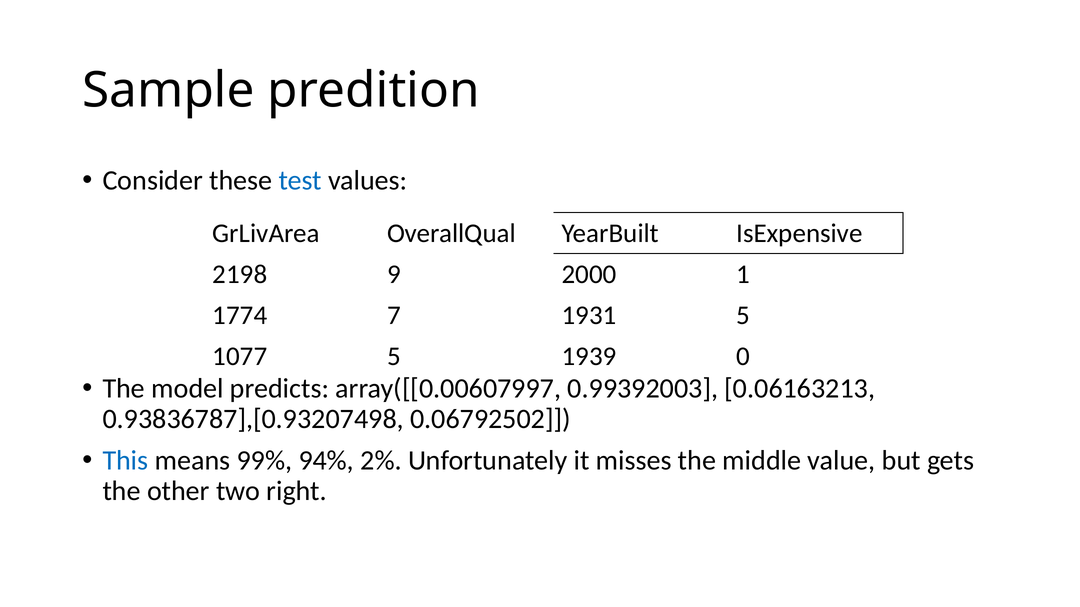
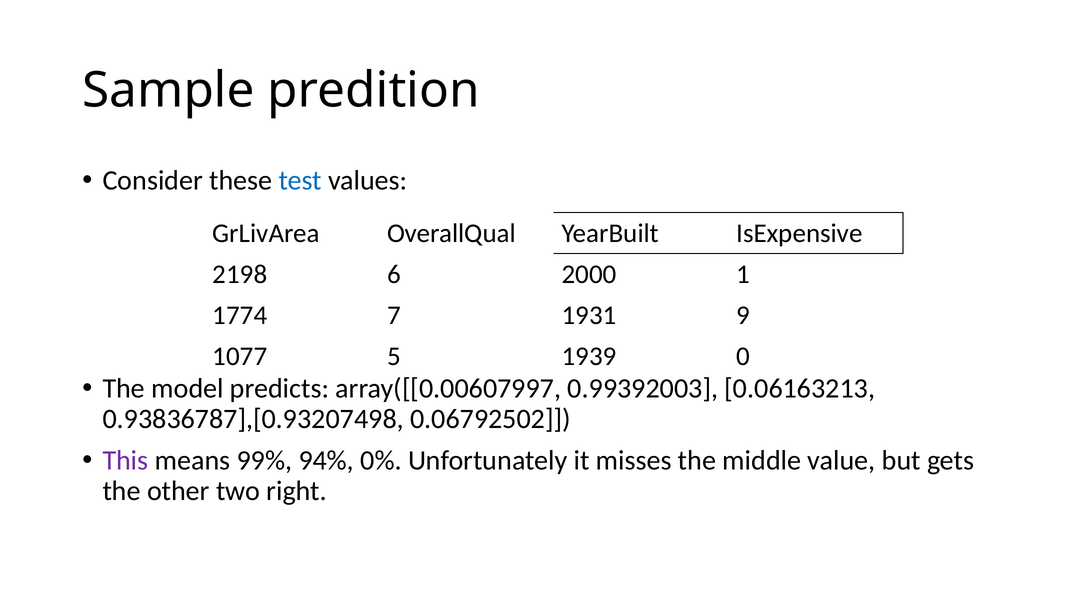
9: 9 -> 6 (394, 274)
1931 5: 5 -> 9 (743, 316)
This colour: blue -> purple (125, 461)
2%: 2% -> 0% (381, 461)
